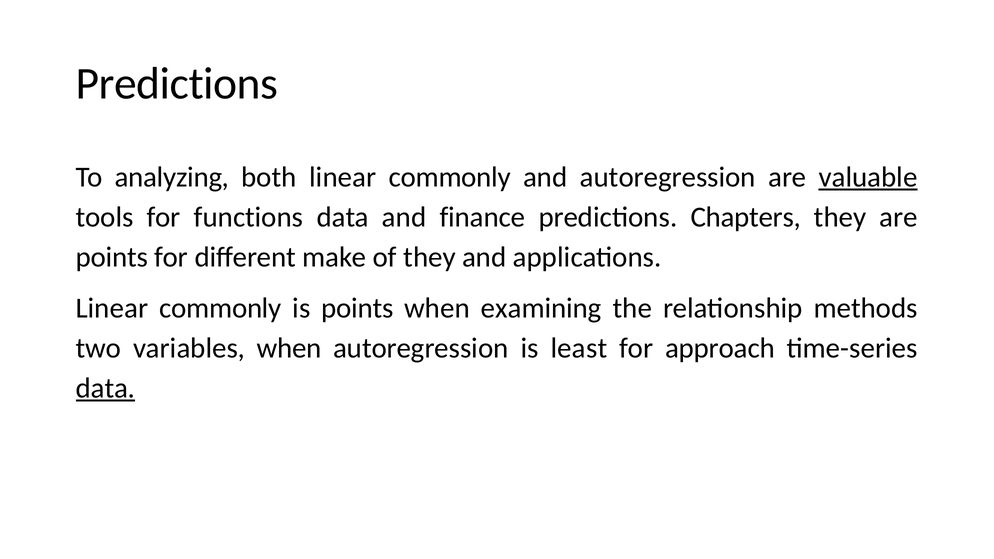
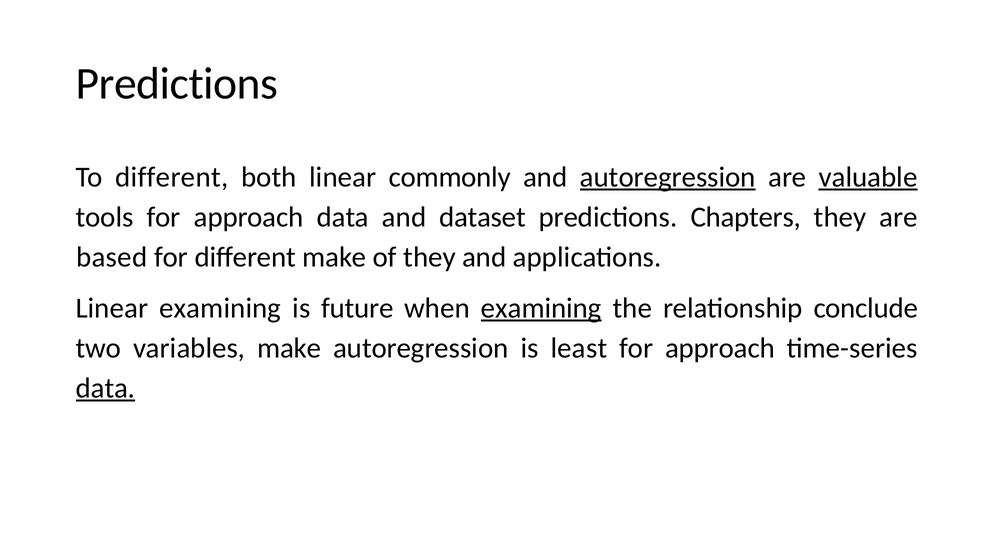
To analyzing: analyzing -> different (172, 177)
autoregression underline: none -> present (668, 177)
tools for functions: functions -> approach (249, 217)
finance: finance -> dataset (483, 217)
points: points -> based (112, 257)
commonly: commonly -> examining (220, 308)
is points: points -> future (357, 308)
examining underline: none -> present (541, 308)
methods: methods -> conclude (866, 308)
variables when: when -> make (289, 348)
